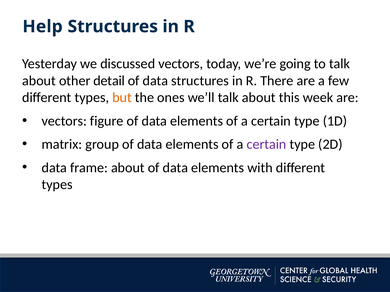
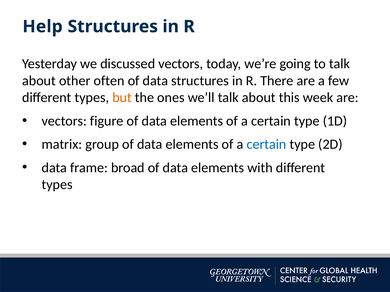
detail: detail -> often (109, 81)
certain colour: purple -> blue (266, 145)
frame about: about -> broad (128, 168)
